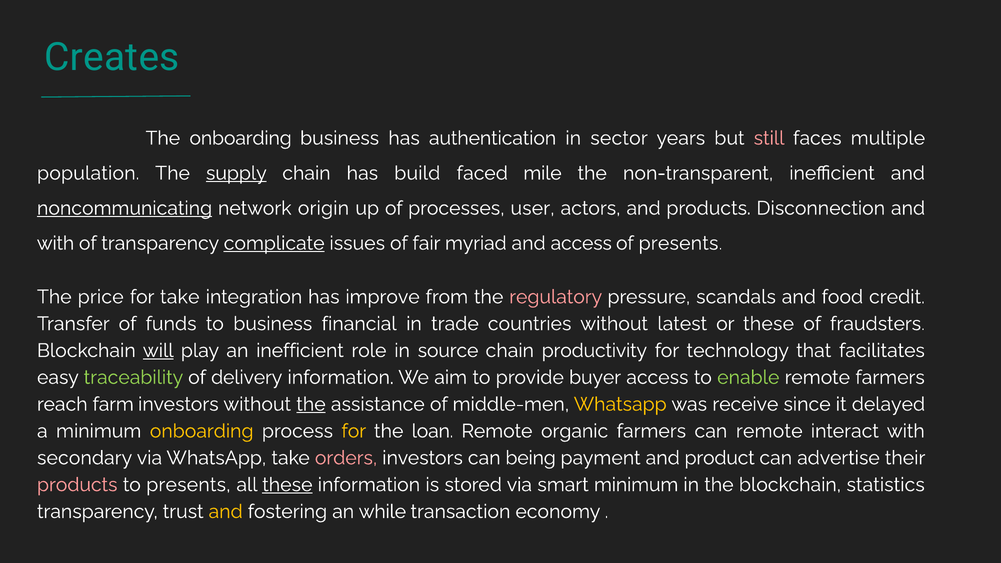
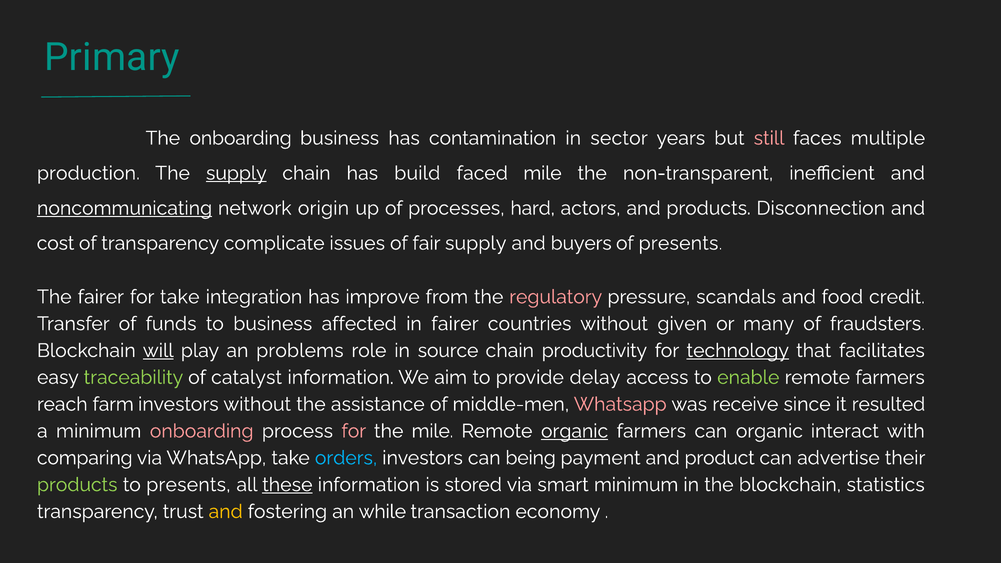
Creates: Creates -> Primary (112, 57)
authentication: authentication -> contamination (493, 138)
population: population -> production (88, 173)
user: user -> hard (533, 208)
with: with -> cost (56, 243)
complicate underline: present -> none (274, 243)
fair myriad: myriad -> supply (476, 243)
and access: access -> buyers (581, 243)
The price: price -> fairer (101, 297)
financial: financial -> affected (359, 324)
in trade: trade -> fairer (455, 324)
latest: latest -> given (682, 324)
or these: these -> many (769, 324)
an inefficient: inefficient -> problems (300, 351)
technology underline: none -> present (738, 351)
delivery: delivery -> catalyst (247, 377)
buyer: buyer -> delay (595, 377)
the underline: present -> none (311, 404)
Whatsapp colour: yellow -> pink (620, 404)
delayed: delayed -> resulted (888, 404)
onboarding colour: yellow -> pink (202, 431)
for colour: yellow -> pink (354, 431)
the loan: loan -> mile (432, 431)
organic underline: none -> present (575, 431)
can remote: remote -> organic (769, 431)
secondary: secondary -> comparing (85, 458)
orders colour: pink -> light blue (346, 458)
products colour: pink -> light green (77, 485)
